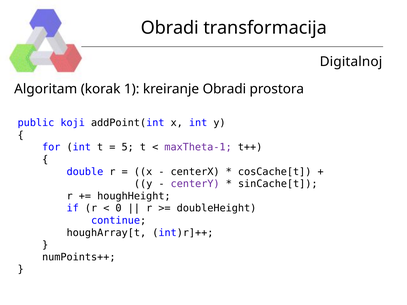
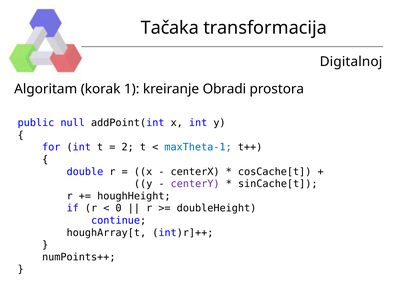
Obradi: Obradi -> Tačaka (170, 28)
koji: koji -> null (73, 123)
5: 5 -> 2 (128, 147)
maxTheta-1 colour: purple -> blue (198, 147)
